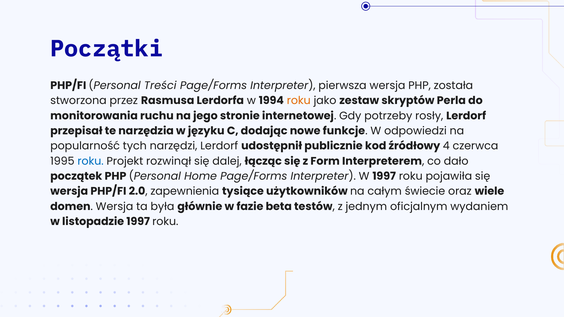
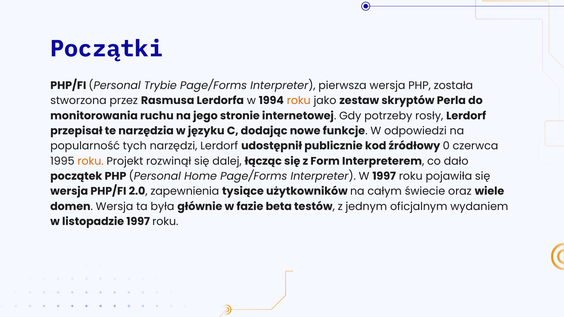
Treści: Treści -> Trybie (160, 86)
4: 4 -> 0 (446, 146)
roku colour: blue -> orange (91, 161)
